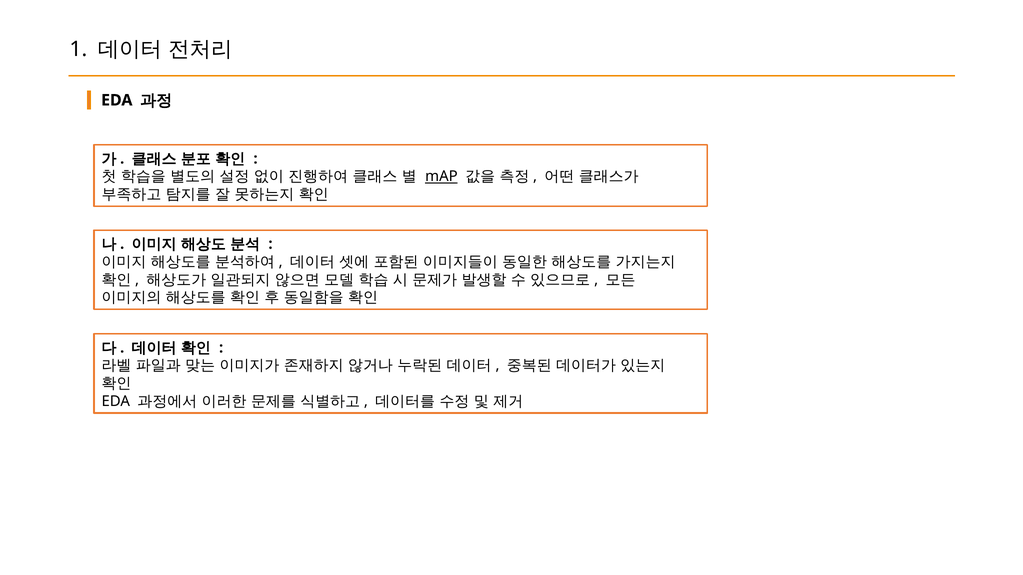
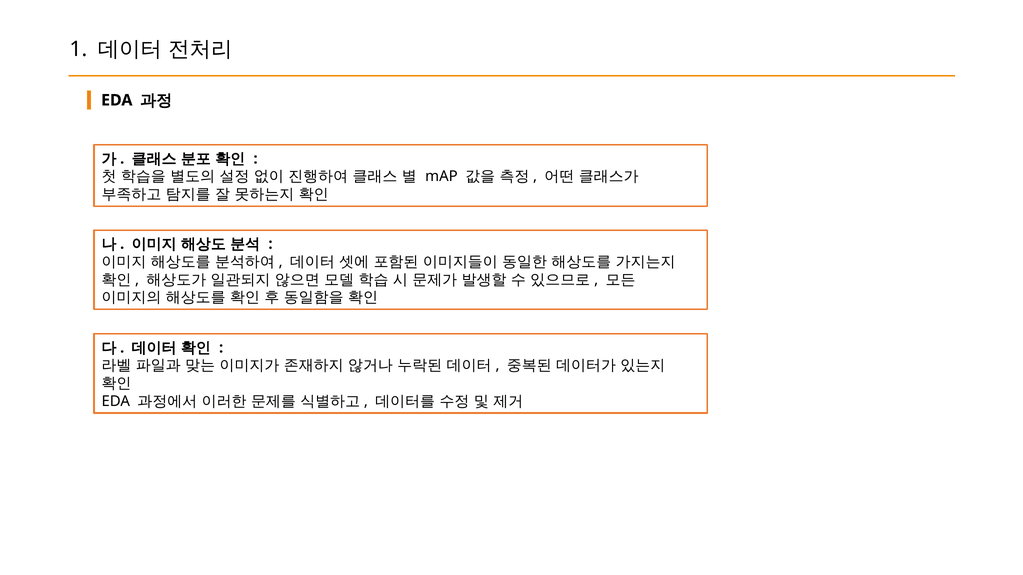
mAP underline: present -> none (441, 177)
